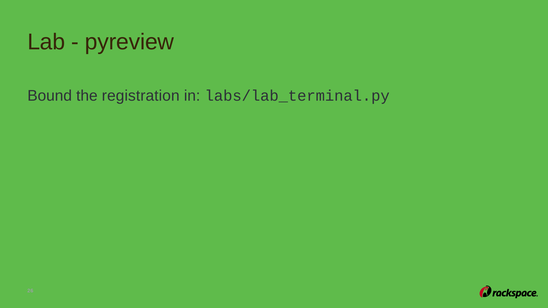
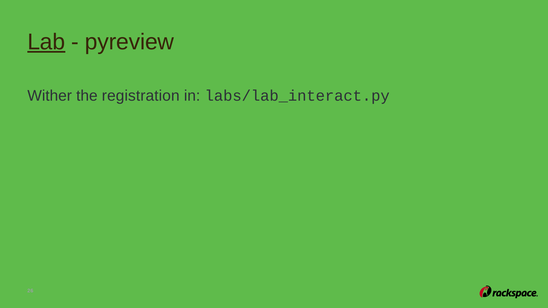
Lab underline: none -> present (46, 42)
Bound: Bound -> Wither (50, 96)
labs/lab_terminal.py: labs/lab_terminal.py -> labs/lab_interact.py (297, 96)
